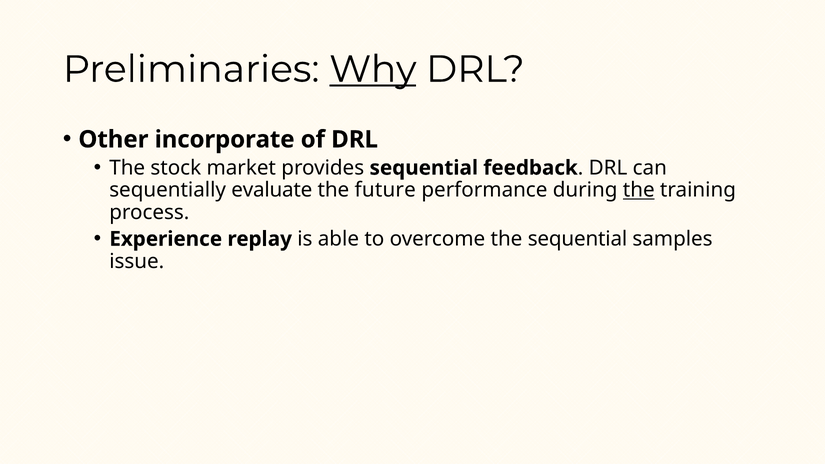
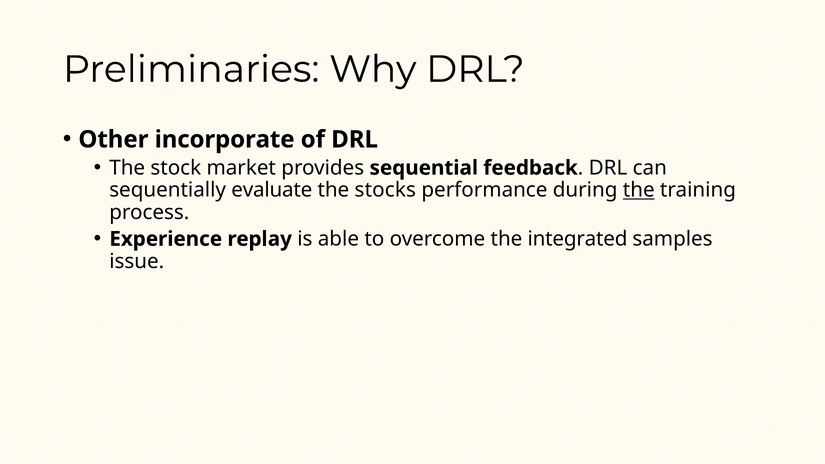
Why underline: present -> none (373, 69)
future: future -> stocks (385, 190)
the sequential: sequential -> integrated (578, 239)
